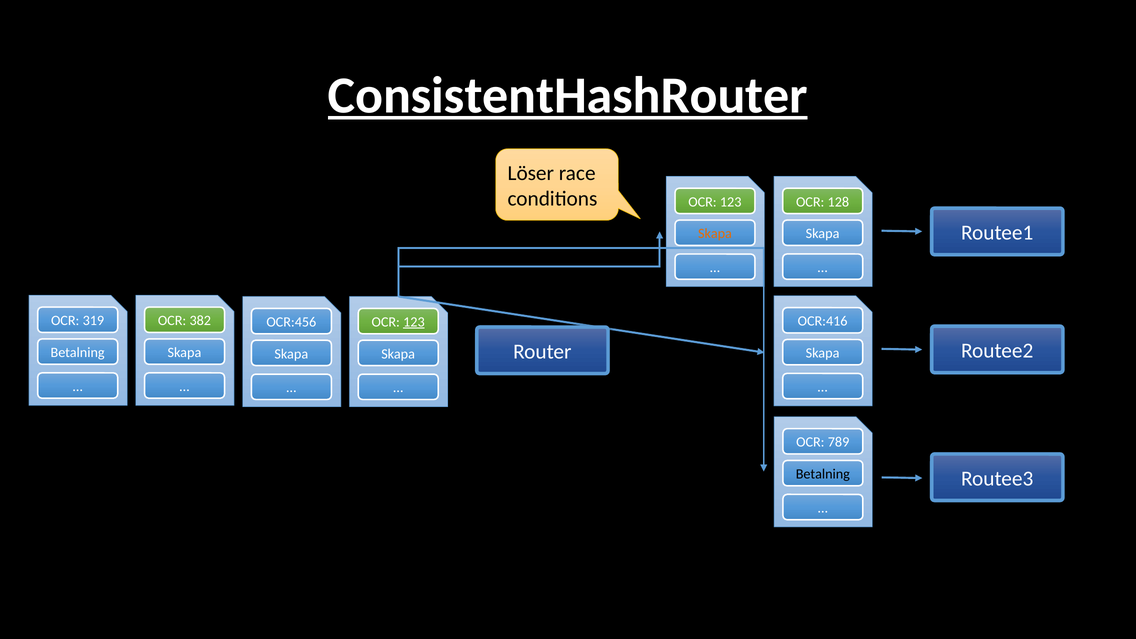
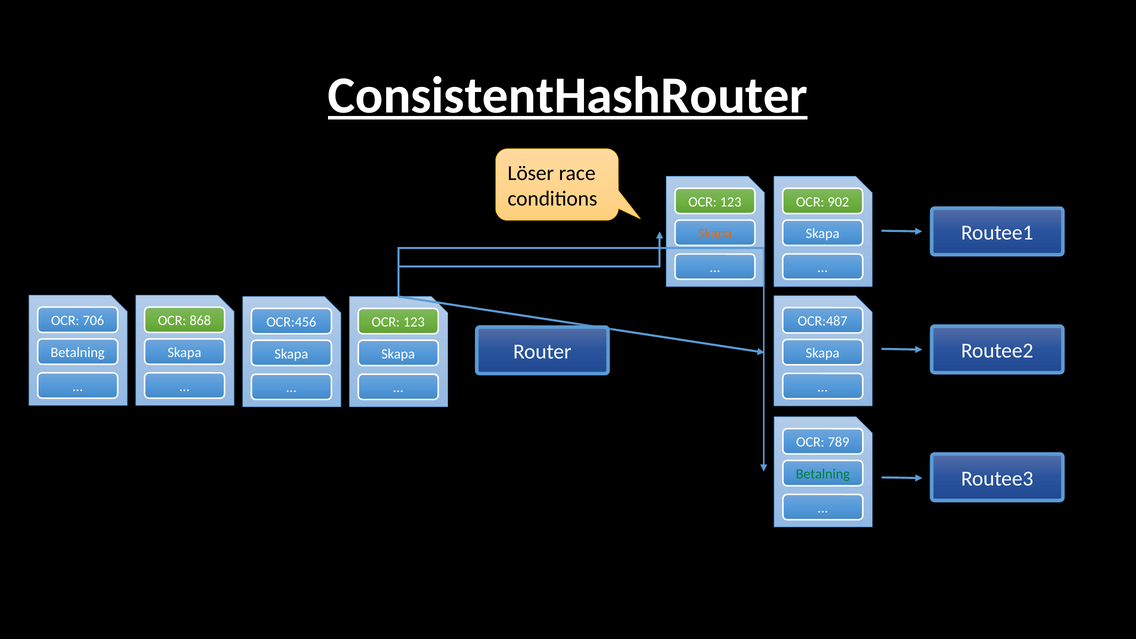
128: 128 -> 902 (838, 202)
319: 319 -> 706 (93, 321)
382: 382 -> 868 (200, 321)
OCR:416: OCR:416 -> OCR:487 (823, 321)
123 underline: present -> none (414, 322)
Betalning colour: black -> green (823, 474)
